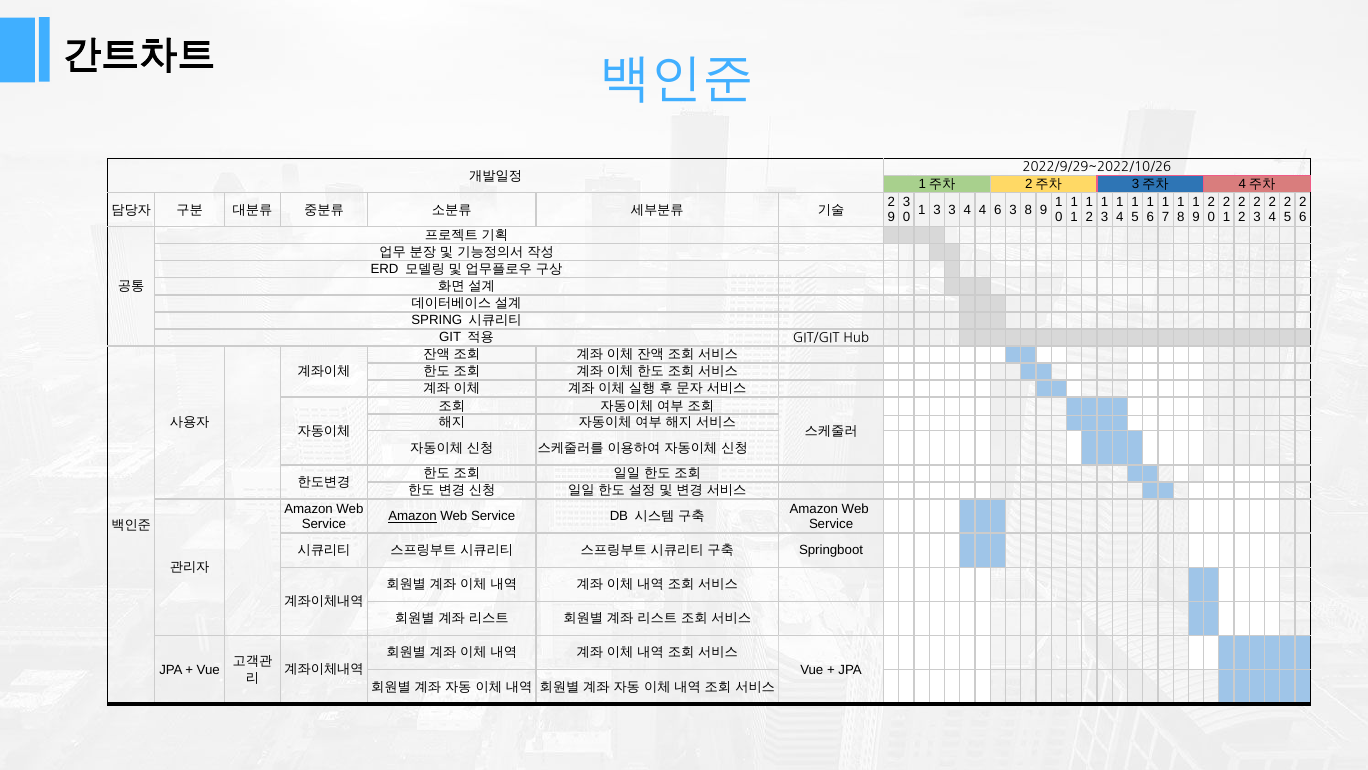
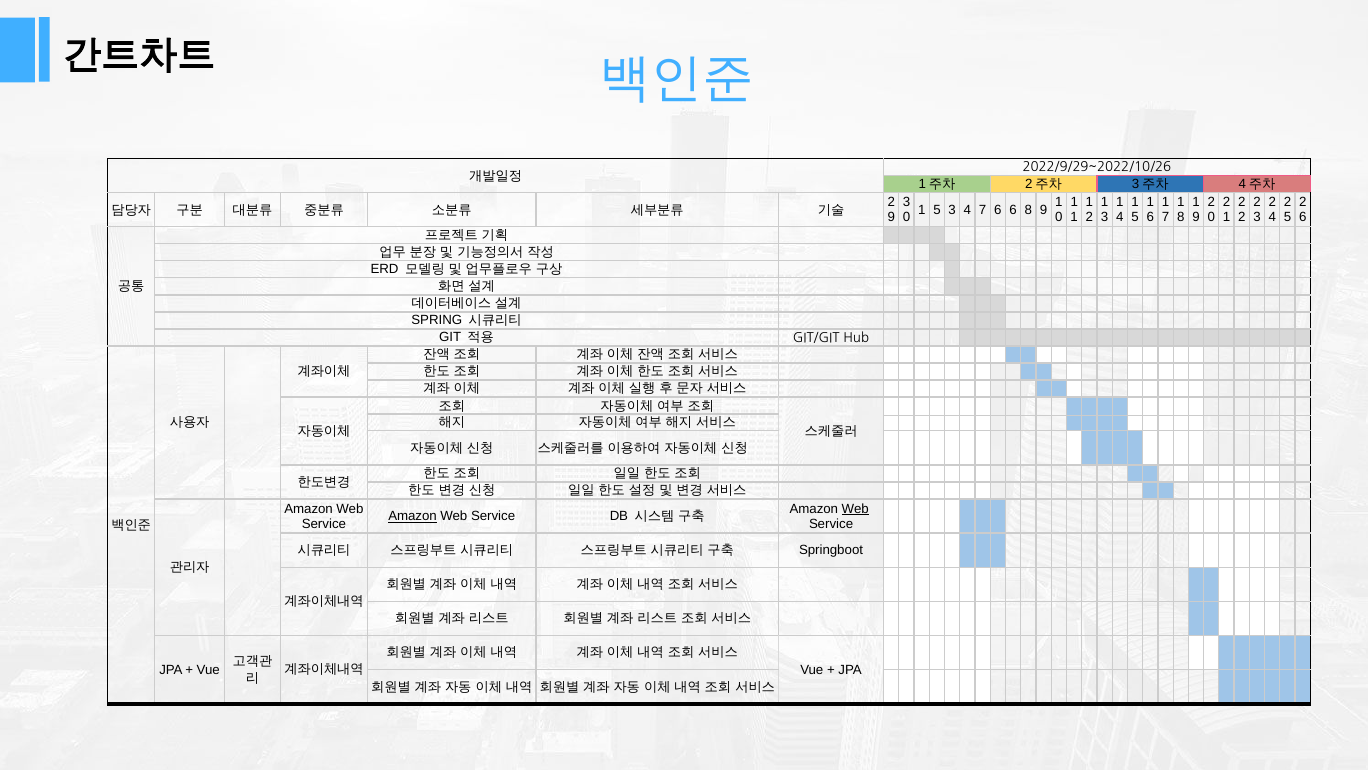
3: 3 -> 5 (937, 210)
4 4: 4 -> 7 (983, 210)
6 3: 3 -> 6 (1013, 210)
Web underline: none -> present (855, 509)
